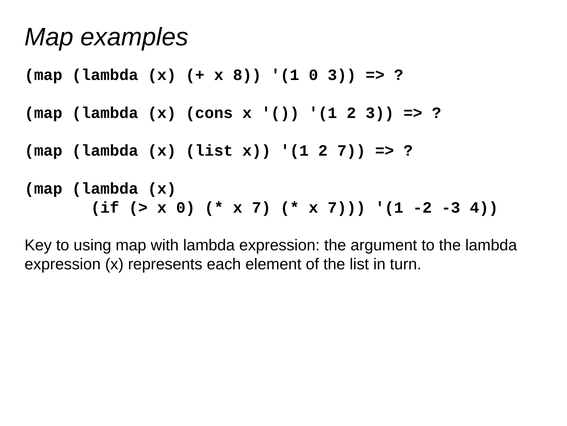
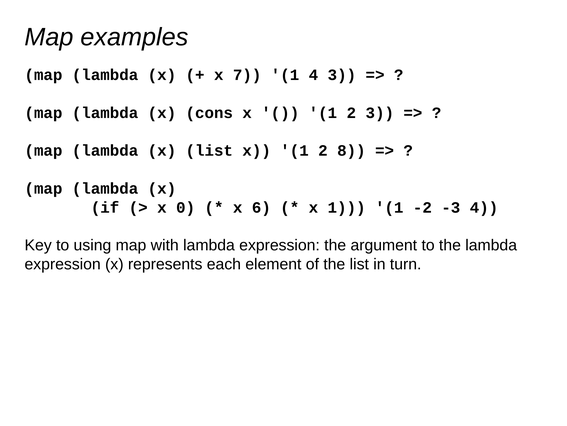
8: 8 -> 7 (247, 75)
1 0: 0 -> 4 (313, 75)
2 7: 7 -> 8 (351, 150)
7: 7 -> 6 (261, 207)
7: 7 -> 1 (347, 207)
